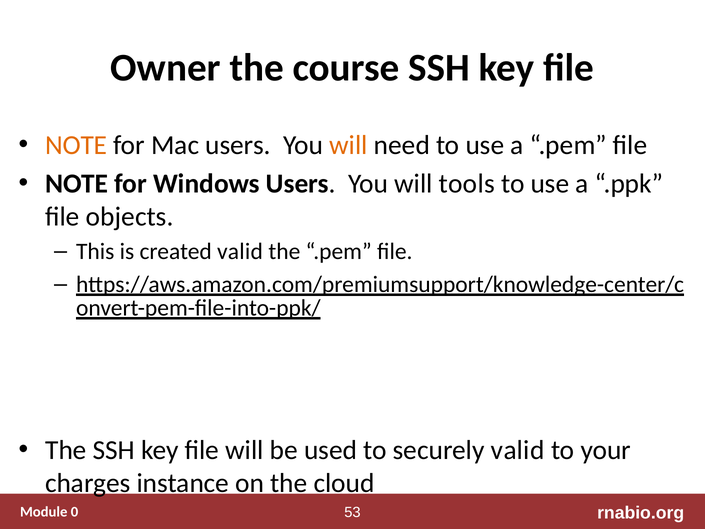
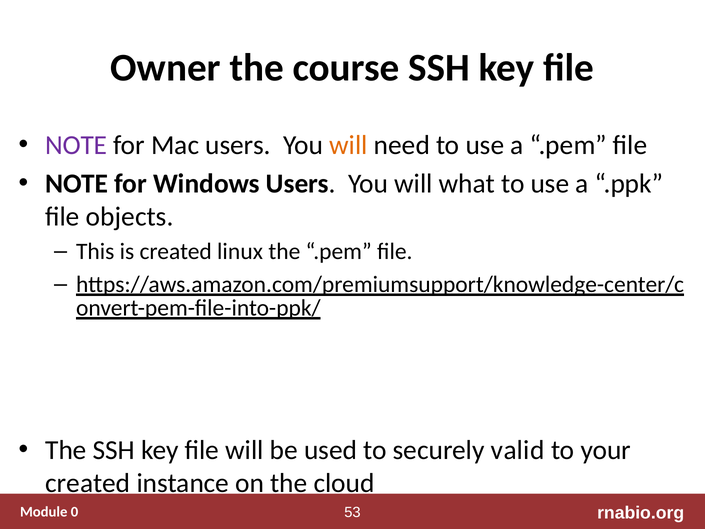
NOTE colour: orange -> purple (76, 145)
tools: tools -> what (467, 184)
created valid: valid -> linux (240, 252)
charges: charges -> created (88, 483)
